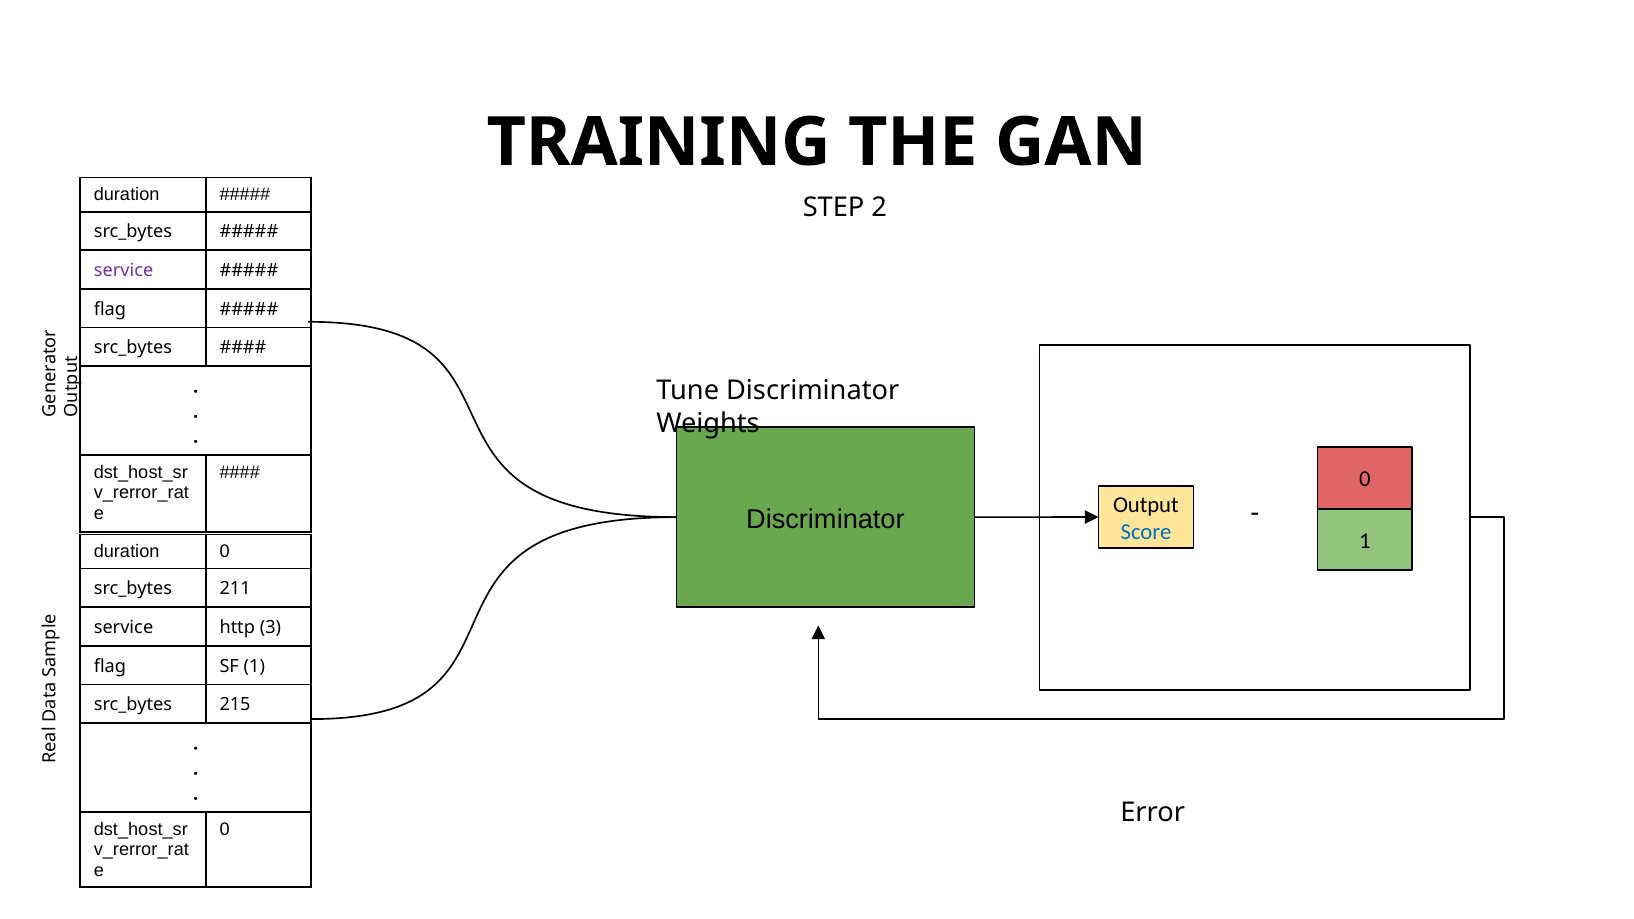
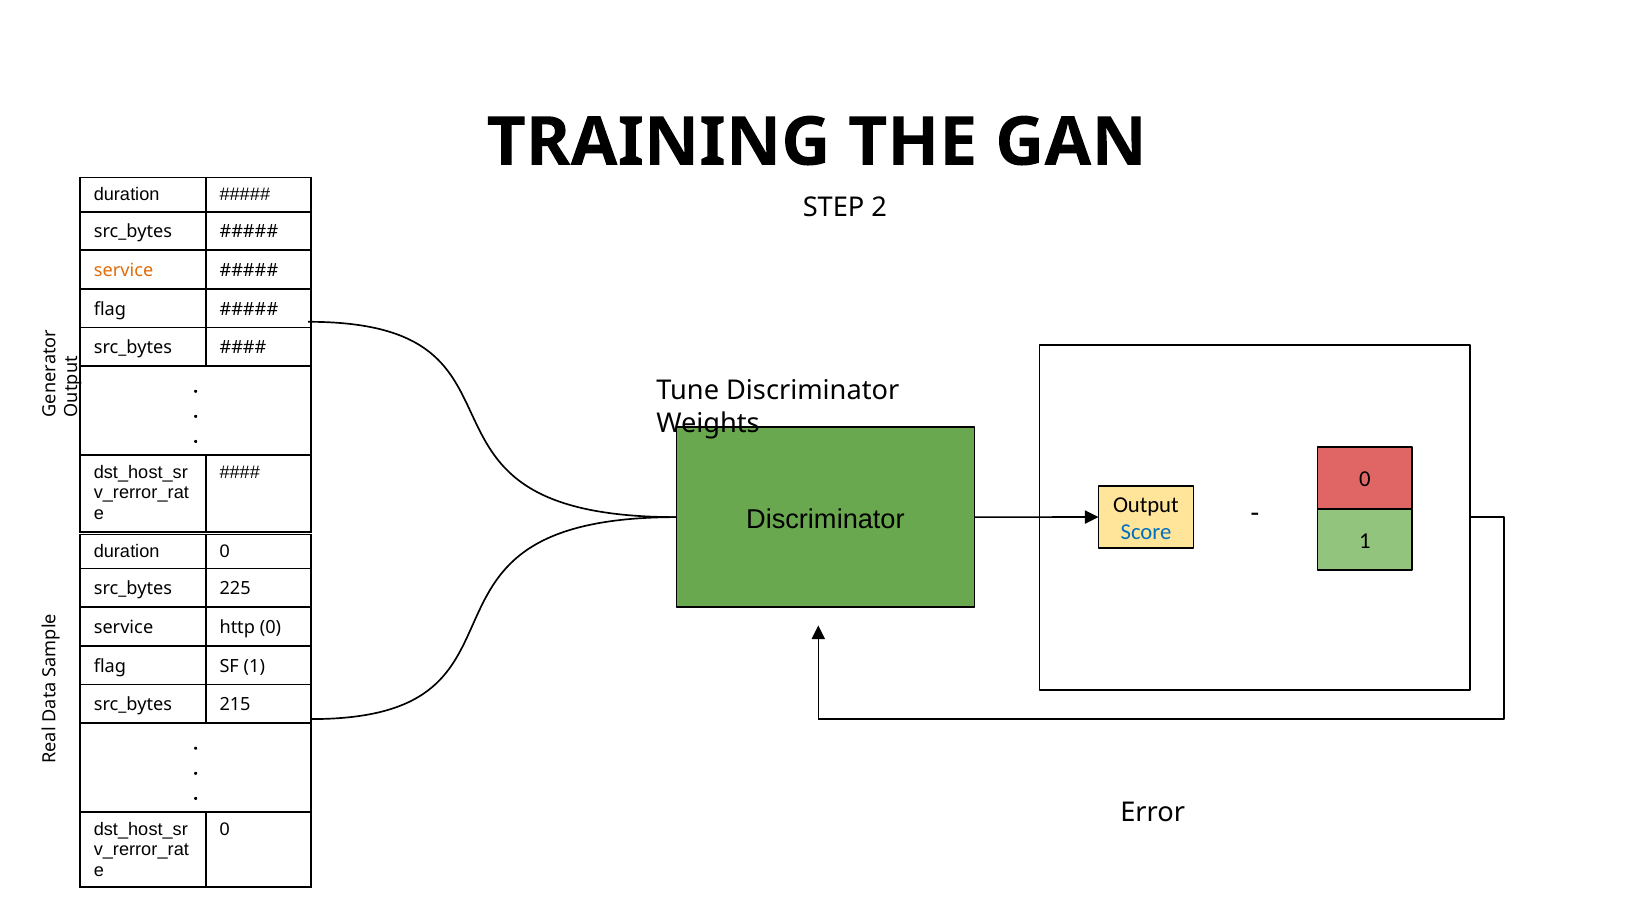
service colour: purple -> orange (124, 271)
211: 211 -> 225 (235, 589)
http 3: 3 -> 0 (270, 628)
